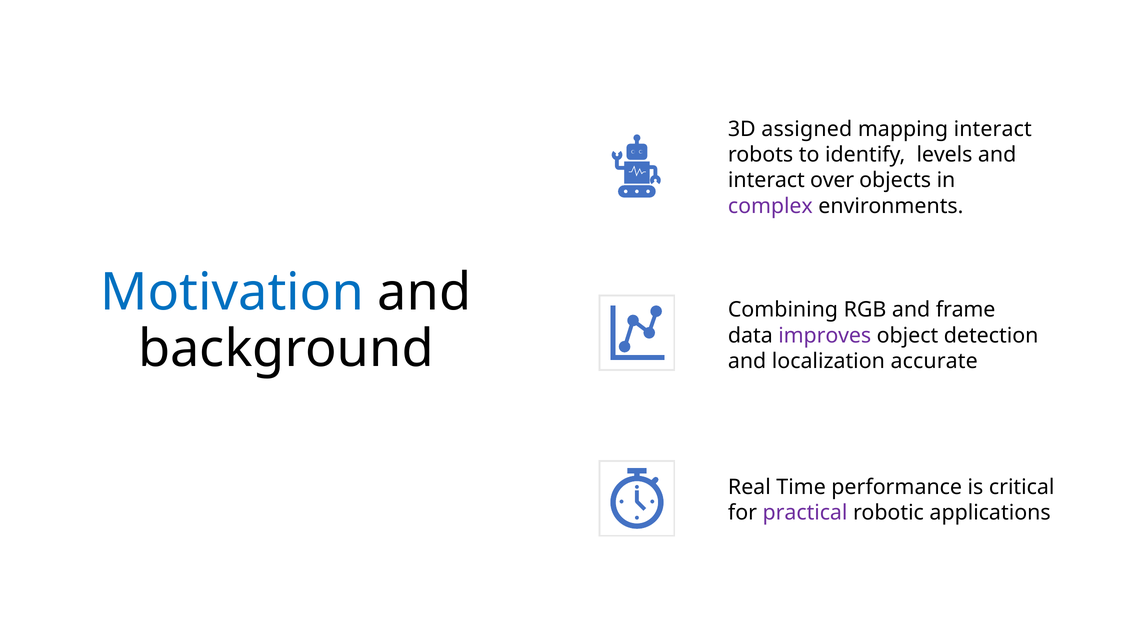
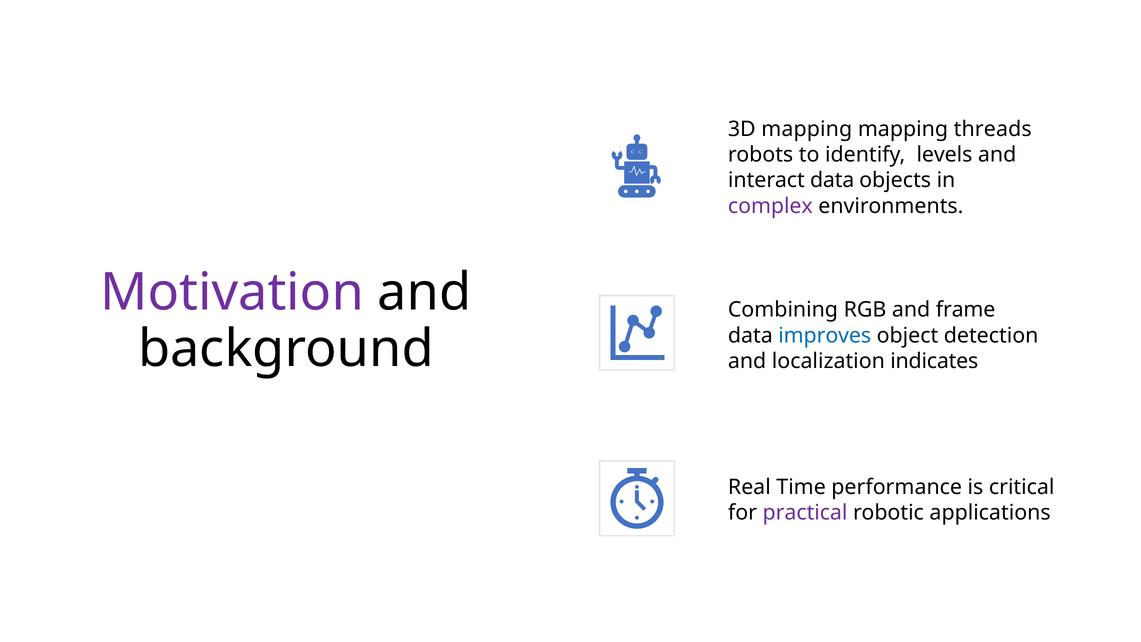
3D assigned: assigned -> mapping (807, 129)
mapping interact: interact -> threads (993, 129)
interact over: over -> data (832, 180)
Motivation colour: blue -> purple (232, 292)
improves colour: purple -> blue (825, 335)
accurate: accurate -> indicates (934, 361)
